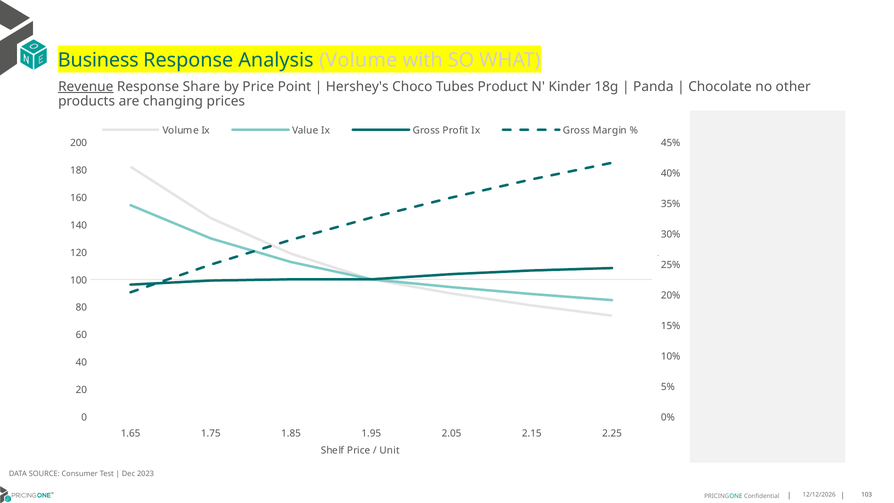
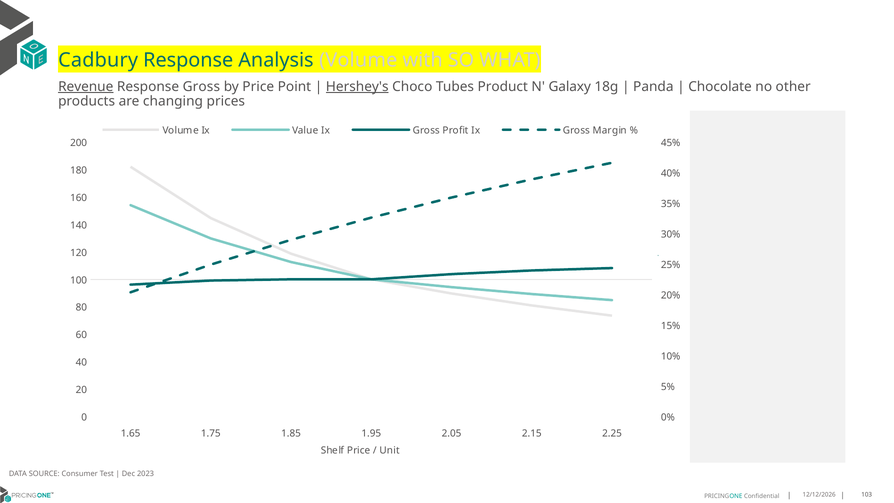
Business: Business -> Cadbury (98, 60)
Response Share: Share -> Gross (201, 87)
Hershey's underline: none -> present (357, 87)
Kinder: Kinder -> Galaxy (570, 87)
